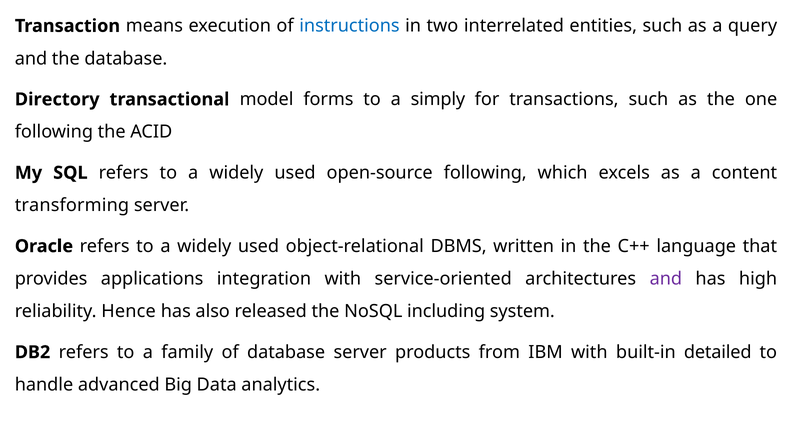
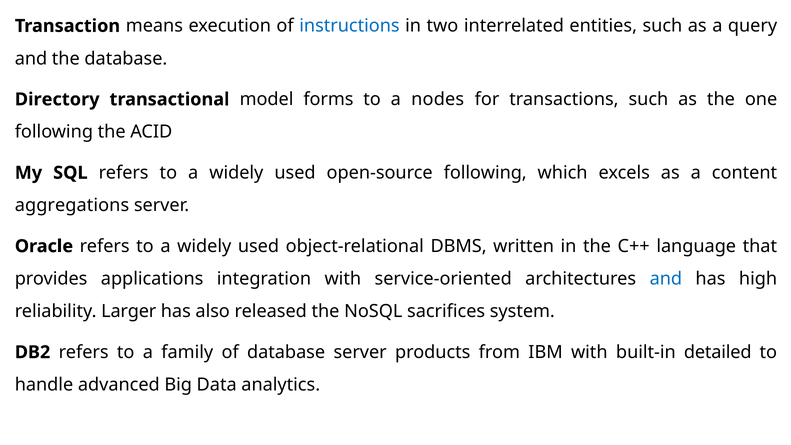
simply: simply -> nodes (438, 99)
transforming: transforming -> aggregations (72, 205)
and colour: purple -> blue (666, 279)
Hence: Hence -> Larger (129, 311)
including: including -> sacrifices (446, 311)
